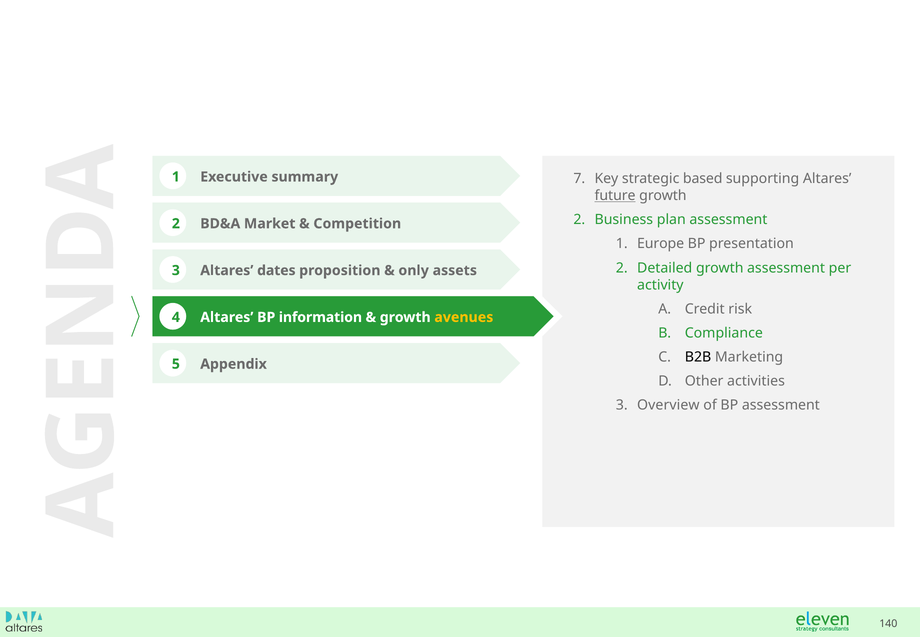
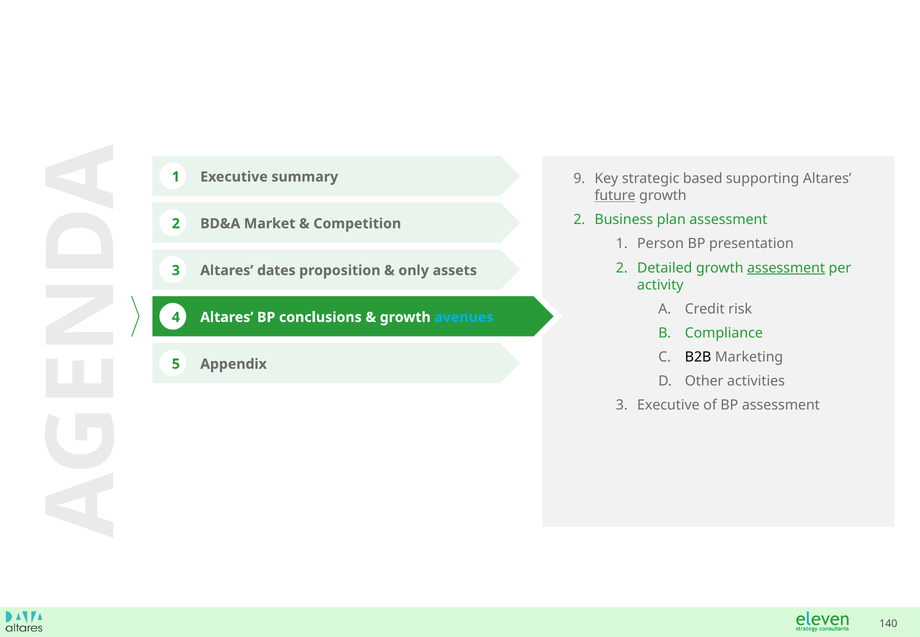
7: 7 -> 9 (579, 179)
Europe: Europe -> Person (660, 244)
assessment underline: none -> present (786, 268)
information: information -> conclusions (320, 317)
avenues colour: yellow -> light blue (464, 317)
3 Overview: Overview -> Executive (668, 405)
